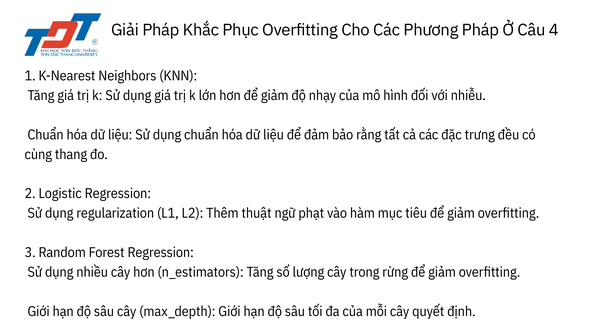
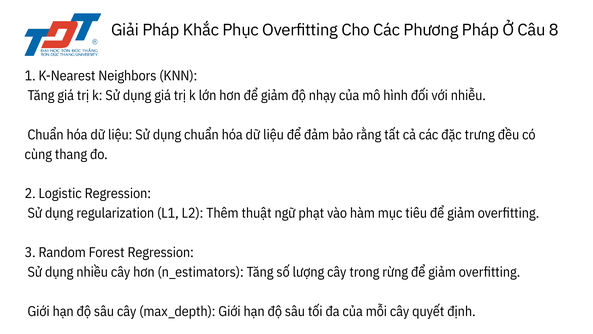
4: 4 -> 8 (554, 30)
